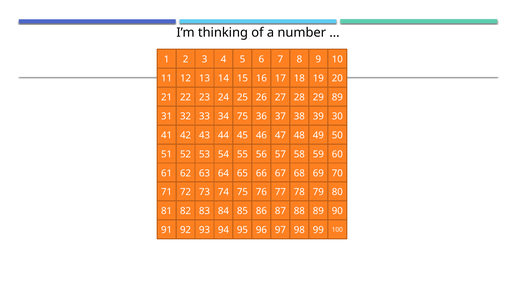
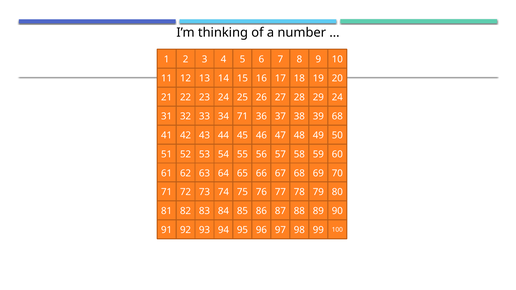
29 89: 89 -> 24 (337, 97)
34 75: 75 -> 71 (242, 116)
39 30: 30 -> 68 (337, 116)
